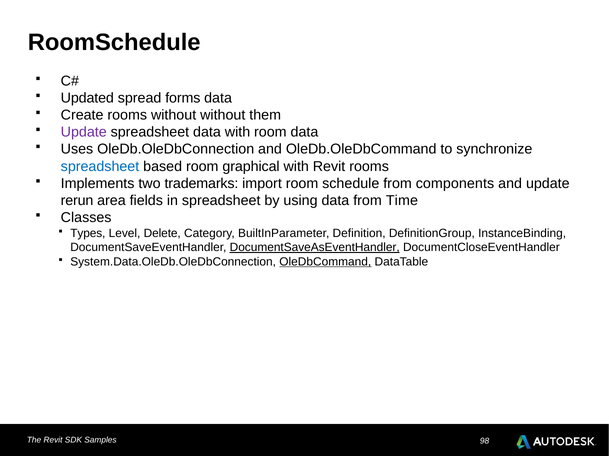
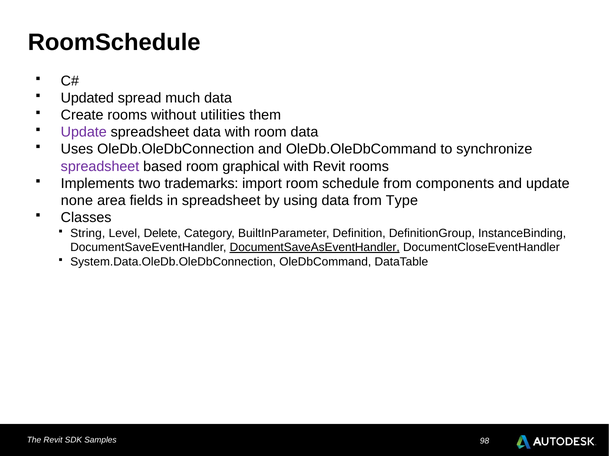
forms: forms -> much (183, 98)
without without: without -> utilities (223, 115)
spreadsheet colour: blue -> purple (100, 167)
rerun: rerun -> none (77, 201)
Time: Time -> Type (402, 201)
Types: Types -> String (88, 233)
OleDbCommand underline: present -> none (325, 262)
